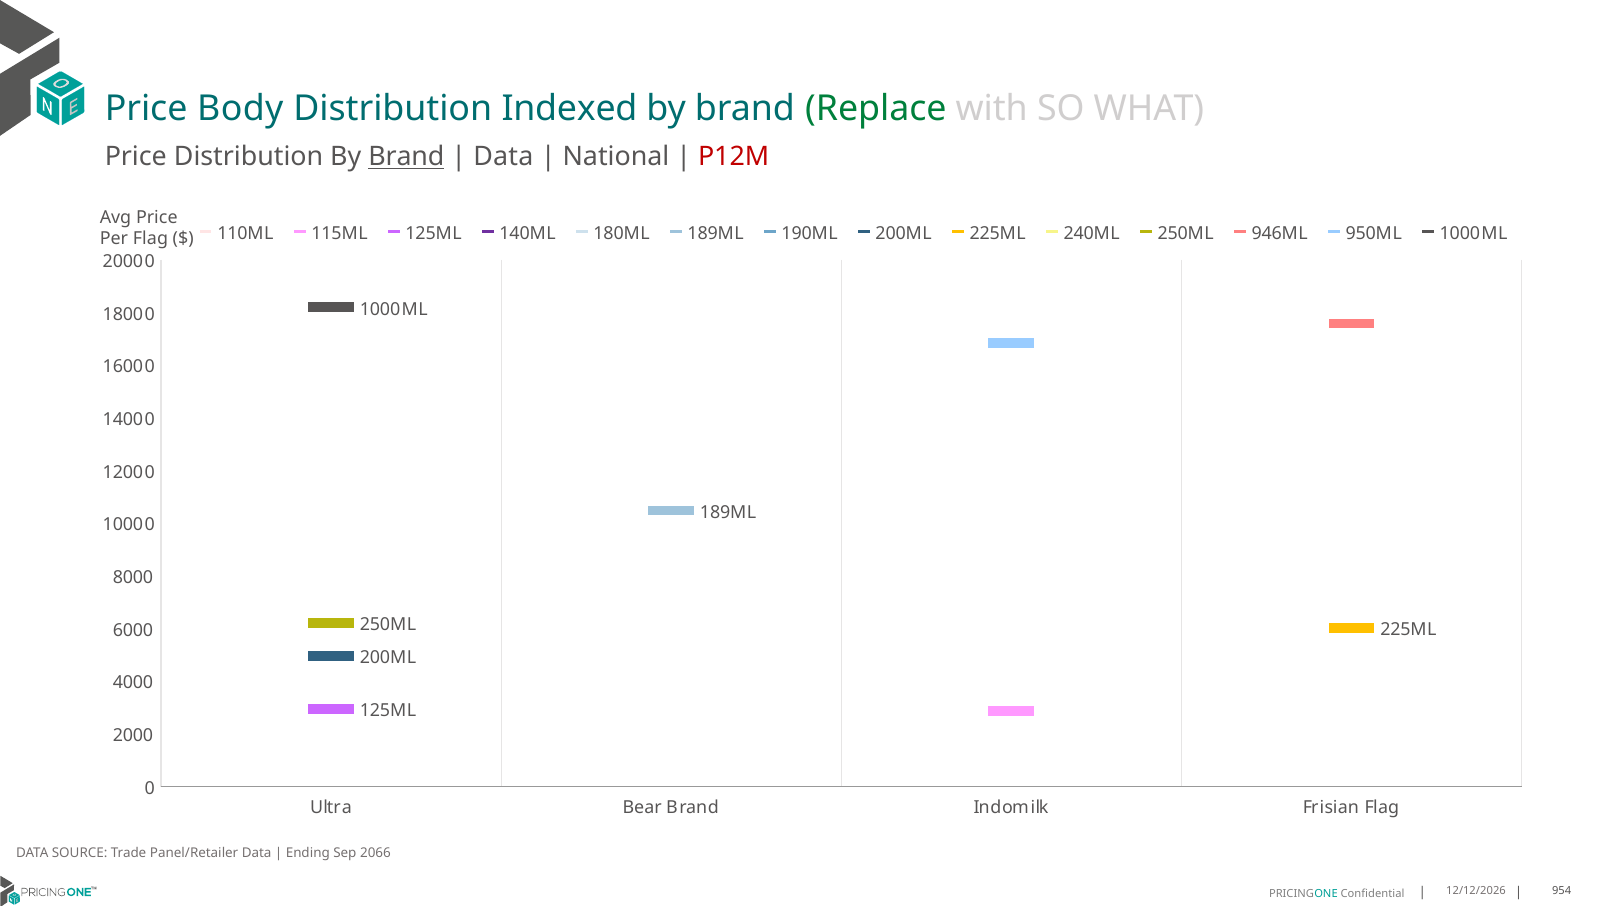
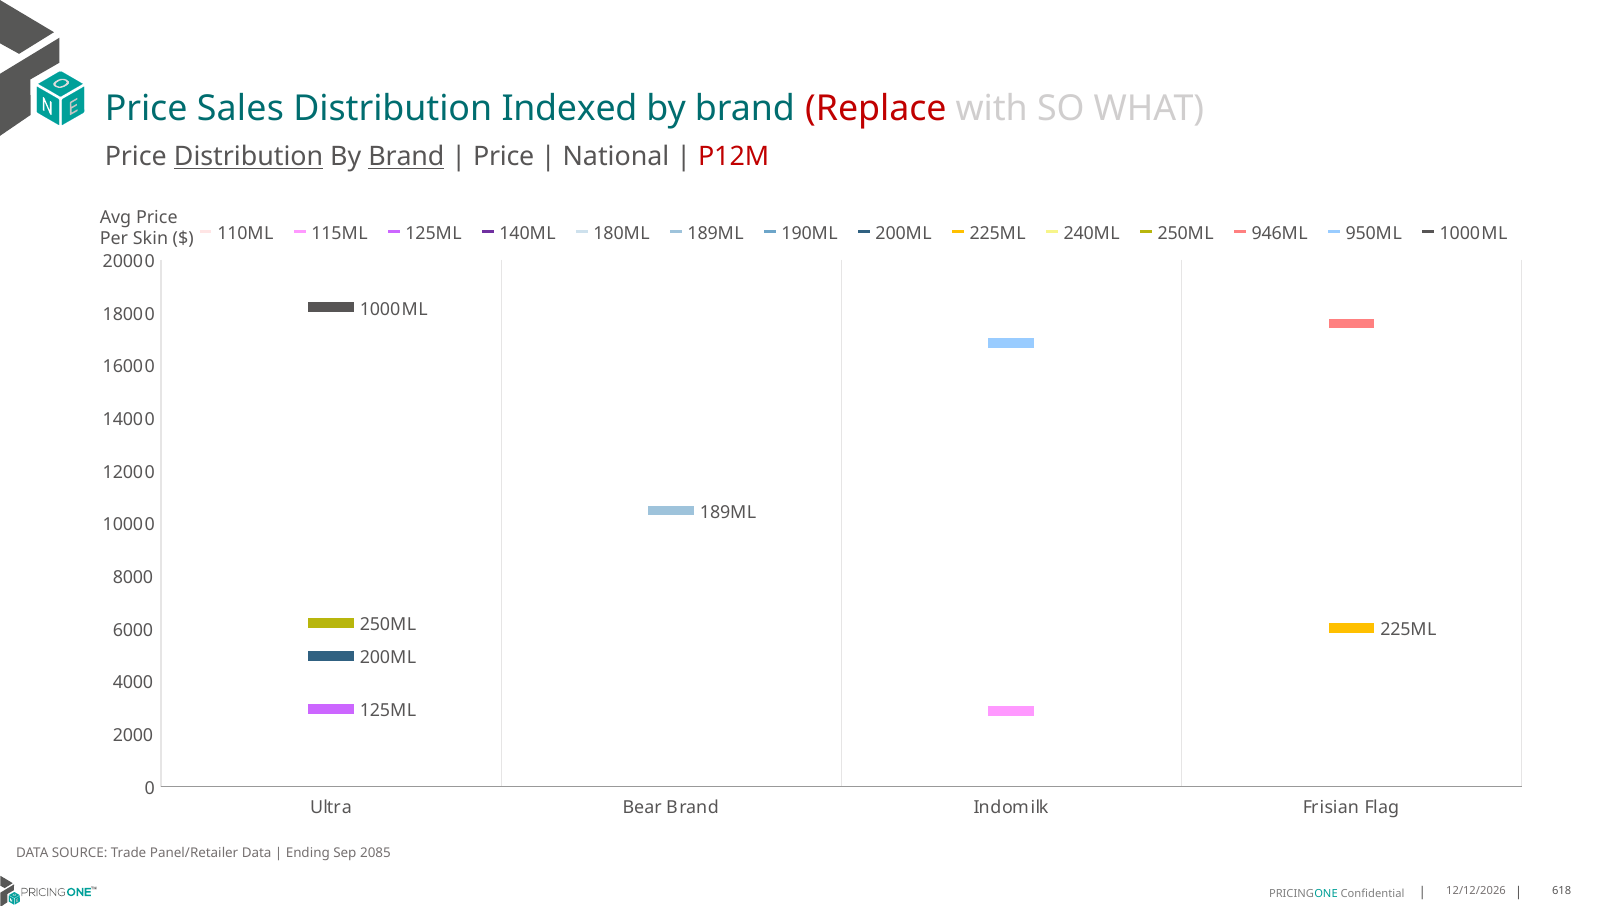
Body: Body -> Sales (240, 108)
Replace colour: green -> red (876, 108)
Distribution underline: none -> present (249, 157)
Data: Data -> Price (504, 157)
Per Flag: Flag -> Skin (150, 239)
2066: 2066 -> 2085 (375, 854)
954: 954 -> 618 (1562, 891)
